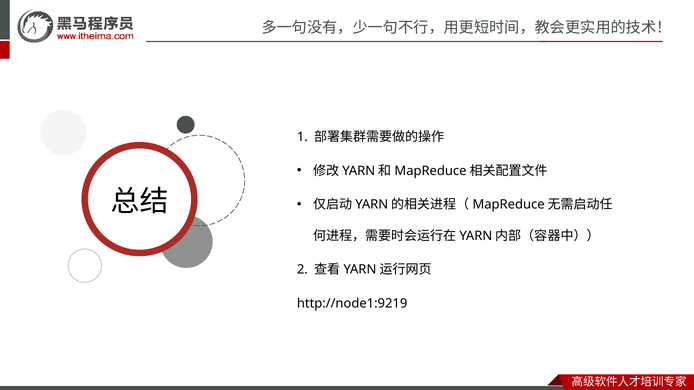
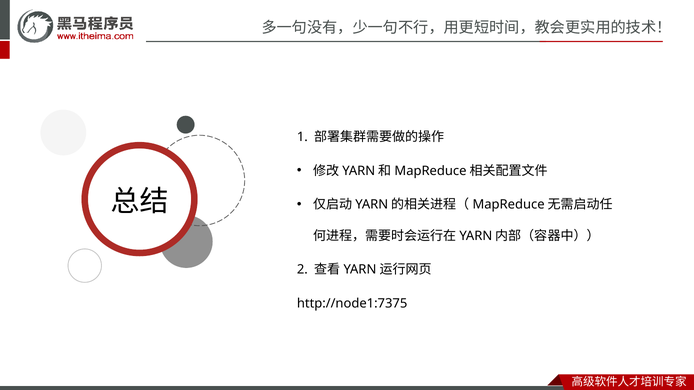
http://node1:9219: http://node1:9219 -> http://node1:7375 (352, 304)
